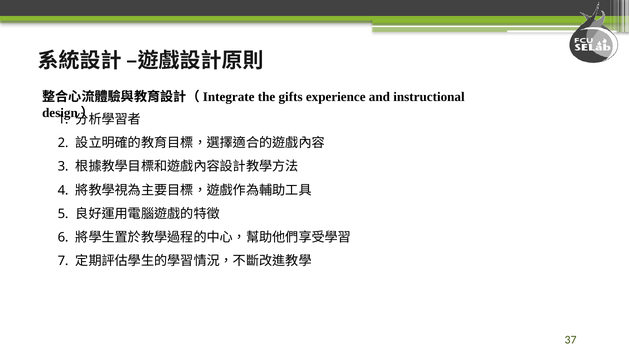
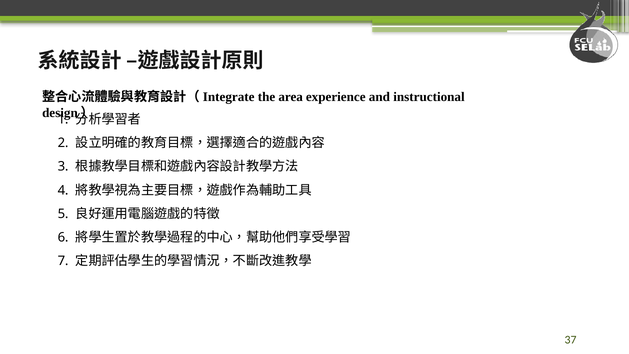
gifts: gifts -> area (291, 97)
